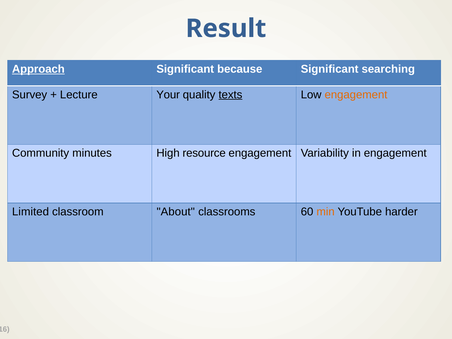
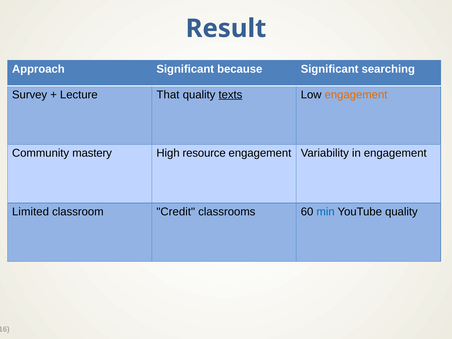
Approach underline: present -> none (38, 69)
Your: Your -> That (168, 95)
minutes: minutes -> mastery (92, 153)
About: About -> Credit (176, 212)
min colour: orange -> blue (326, 212)
YouTube harder: harder -> quality (401, 212)
